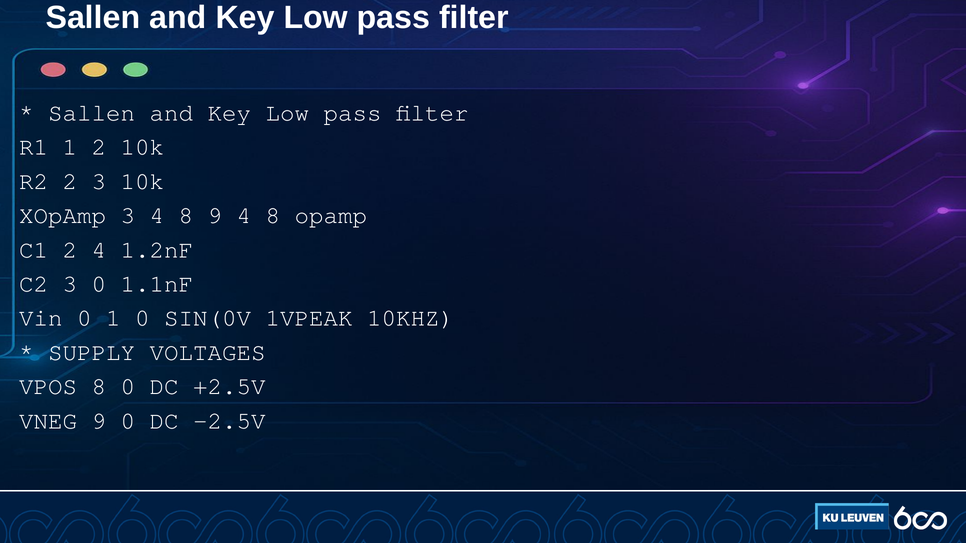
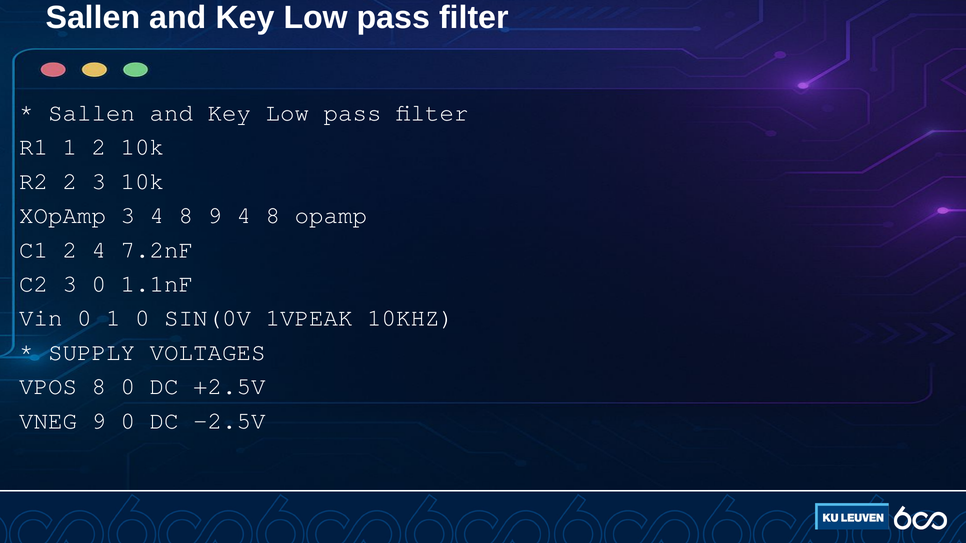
1.2nF: 1.2nF -> 7.2nF (157, 250)
